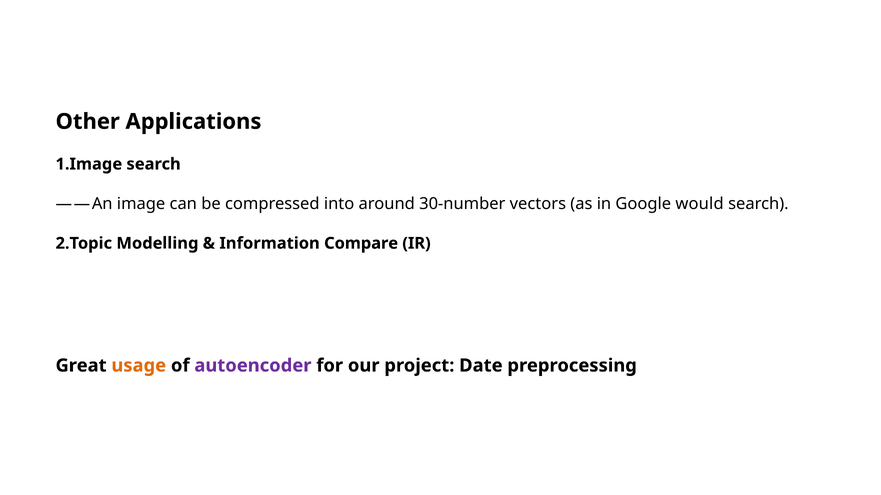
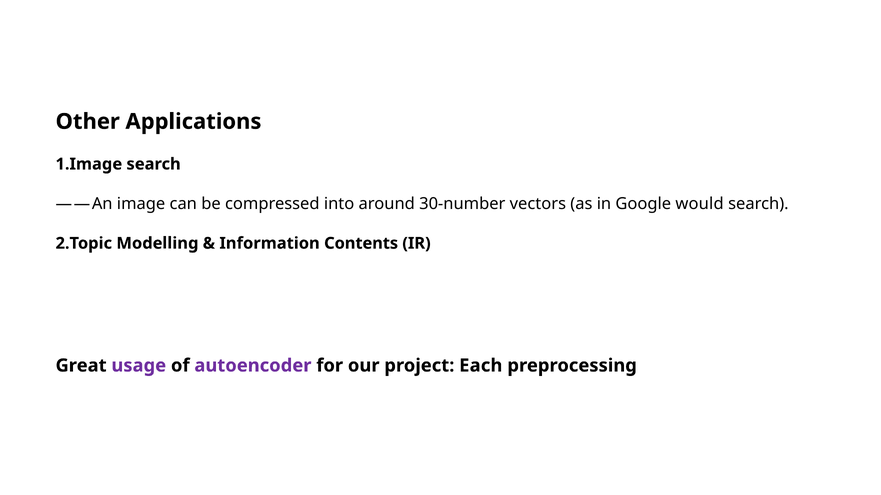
Compare: Compare -> Contents (361, 244)
usage colour: orange -> purple (139, 366)
Date: Date -> Each (481, 366)
